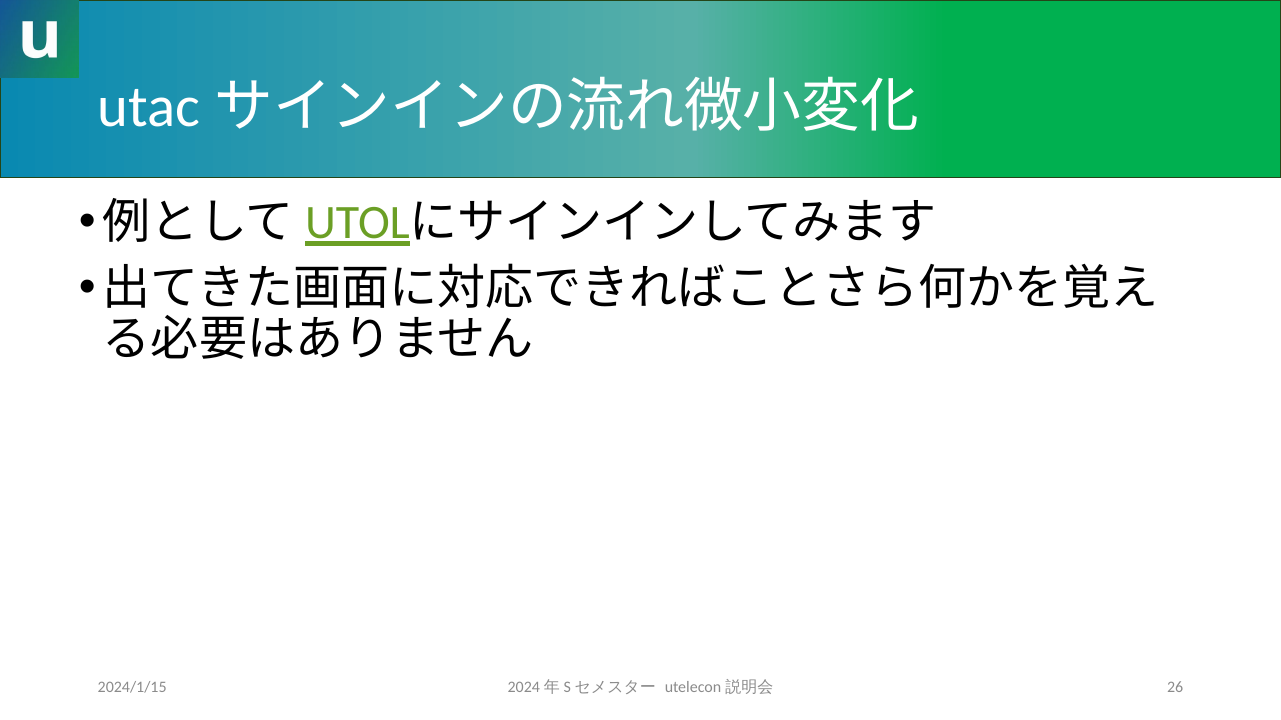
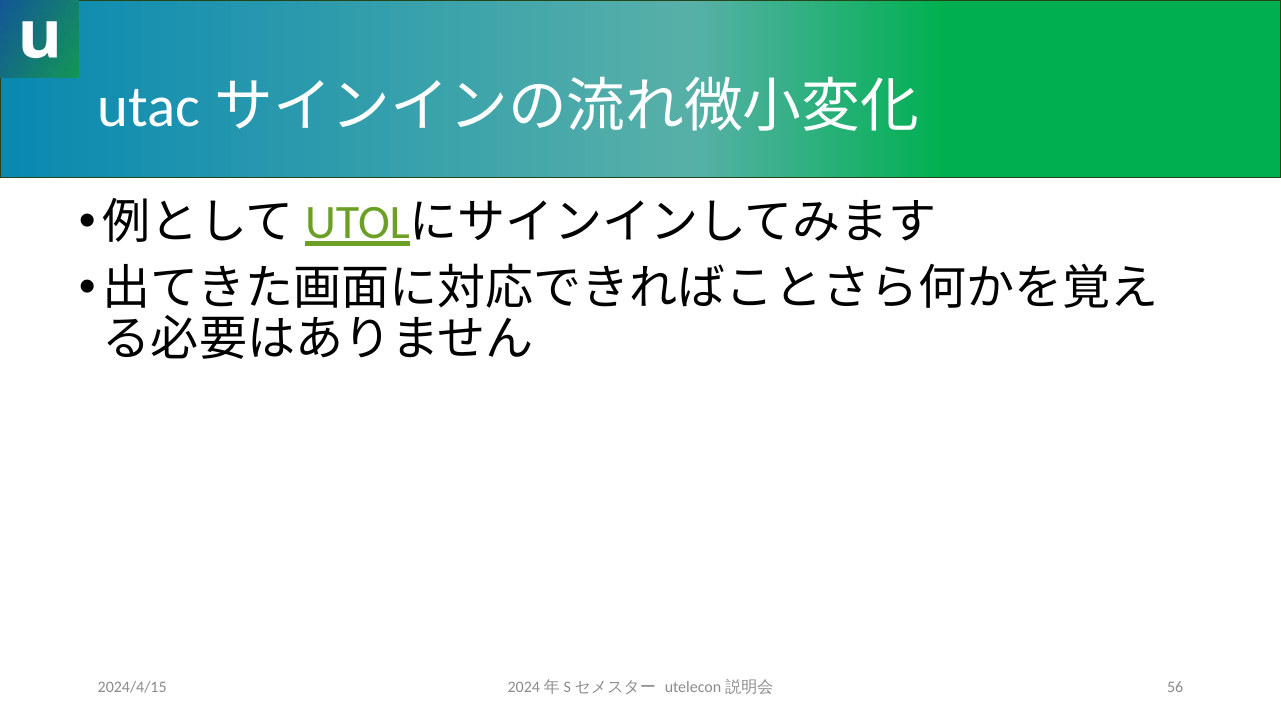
2024/1/15: 2024/1/15 -> 2024/4/15 (132, 688)
26: 26 -> 56 (1175, 688)
